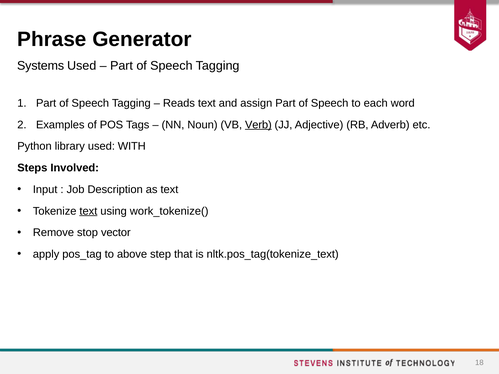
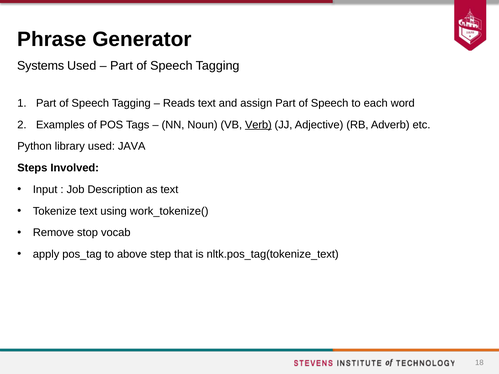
WITH: WITH -> JAVA (132, 146)
text underline: present -> none (88, 211)
vector: vector -> vocab (116, 233)
